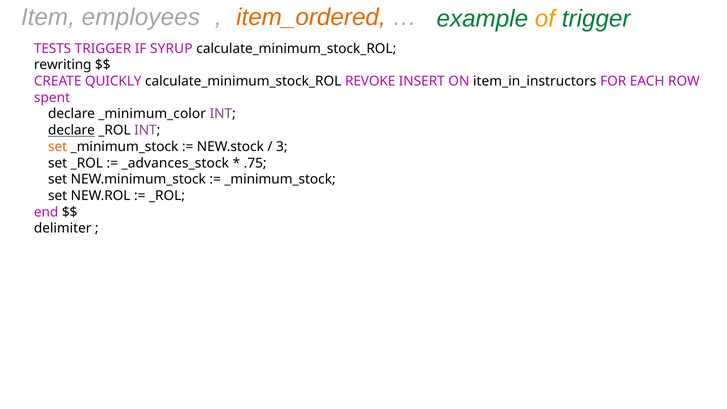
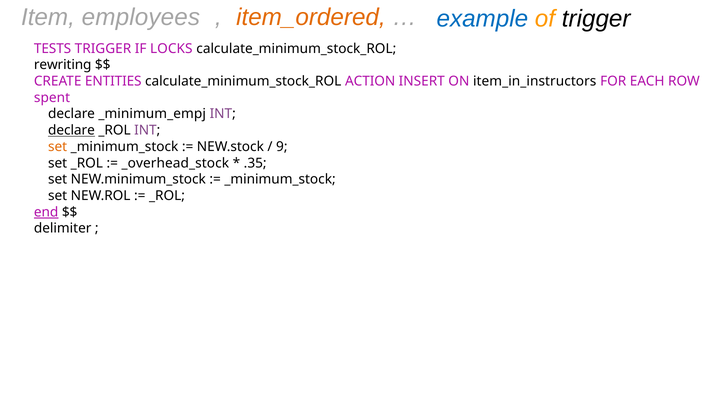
example colour: green -> blue (482, 19)
trigger colour: green -> black (596, 19)
SYRUP: SYRUP -> LOCKS (171, 49)
QUICKLY: QUICKLY -> ENTITIES (113, 81)
REVOKE: REVOKE -> ACTION (370, 81)
_minimum_color: _minimum_color -> _minimum_empj (152, 114)
3: 3 -> 9 (282, 147)
_advances_stock: _advances_stock -> _overhead_stock (175, 163)
.75: .75 -> .35 (255, 163)
end underline: none -> present (46, 212)
